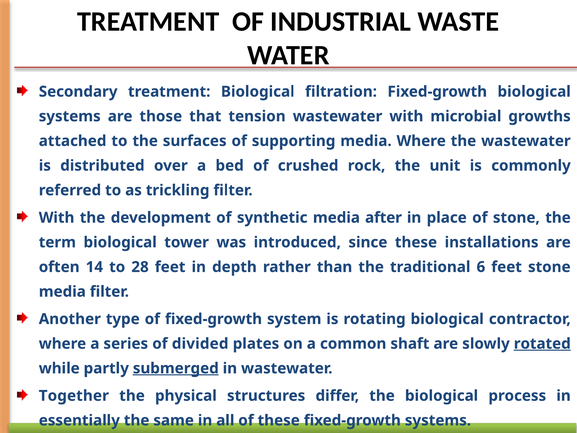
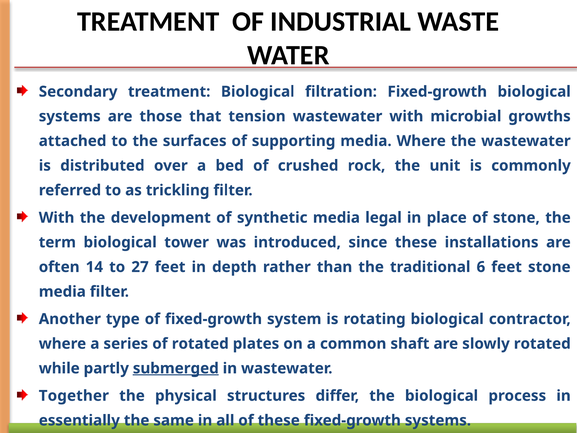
after: after -> legal (384, 218)
28: 28 -> 27 (140, 267)
of divided: divided -> rotated (200, 344)
rotated underline: present -> none (542, 344)
